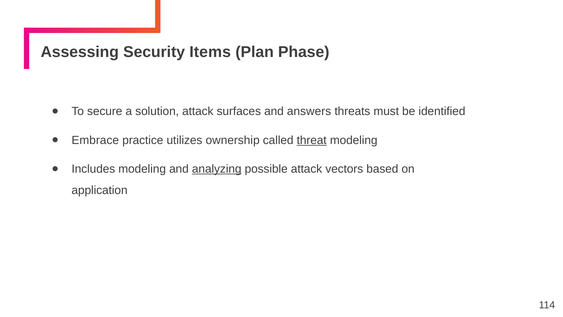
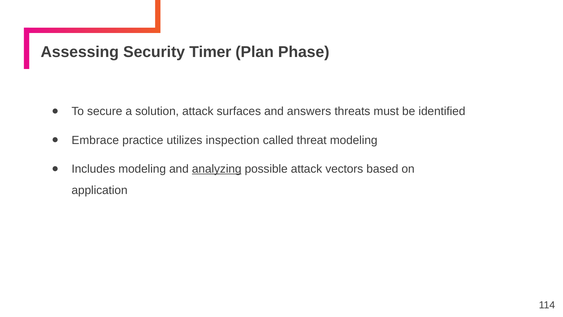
Items: Items -> Timer (210, 52)
ownership: ownership -> inspection (233, 140)
threat underline: present -> none (312, 140)
